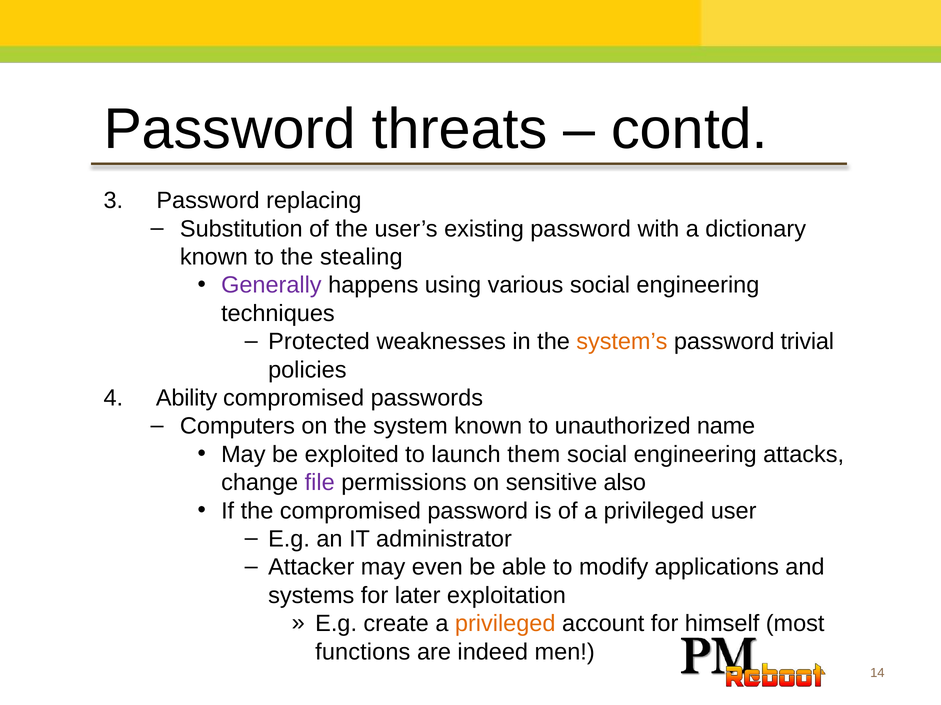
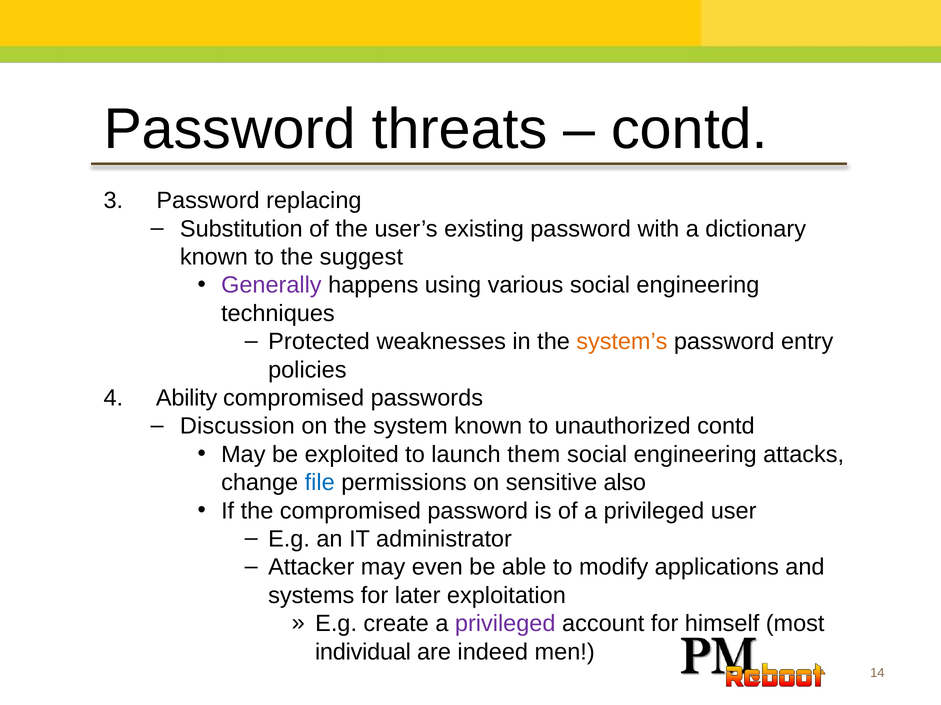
stealing: stealing -> suggest (361, 257)
trivial: trivial -> entry (807, 342)
Computers: Computers -> Discussion (237, 427)
unauthorized name: name -> contd (726, 427)
file colour: purple -> blue (320, 483)
privileged colour: orange -> purple (505, 624)
functions: functions -> individual (363, 652)
